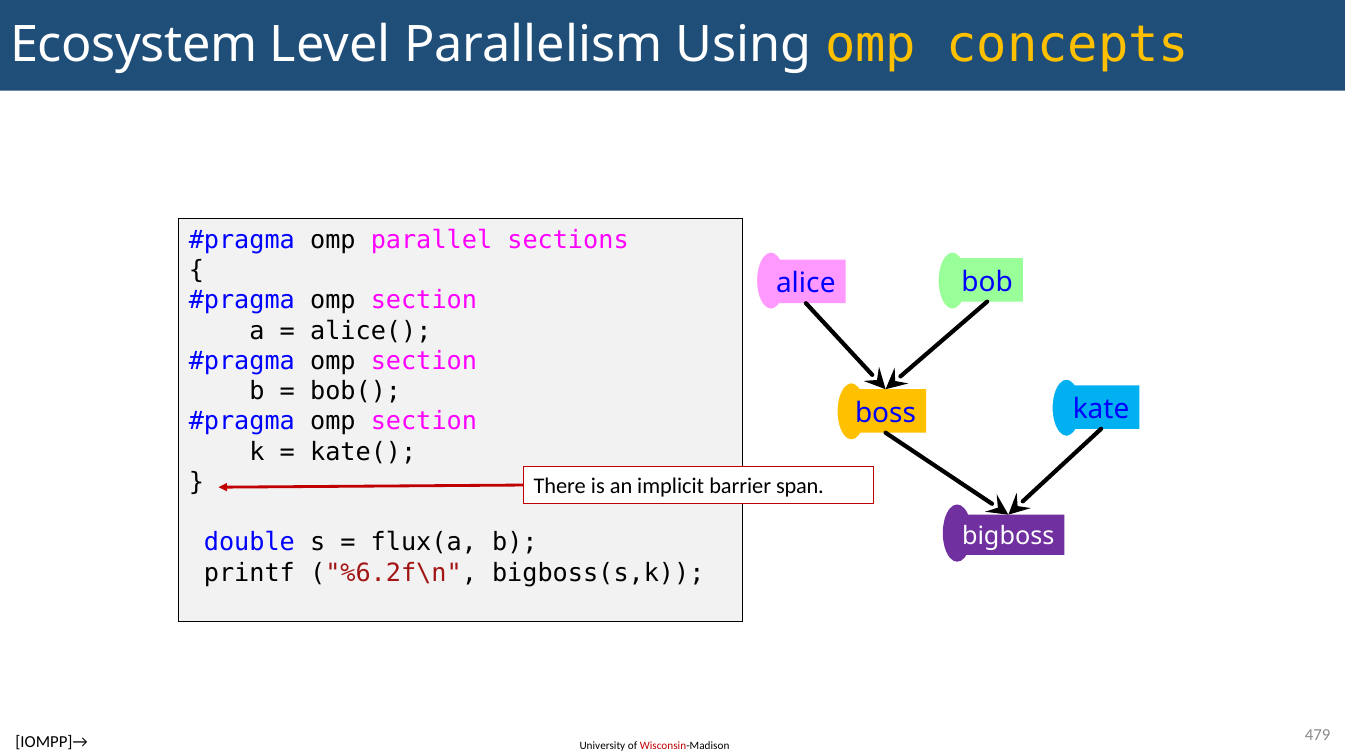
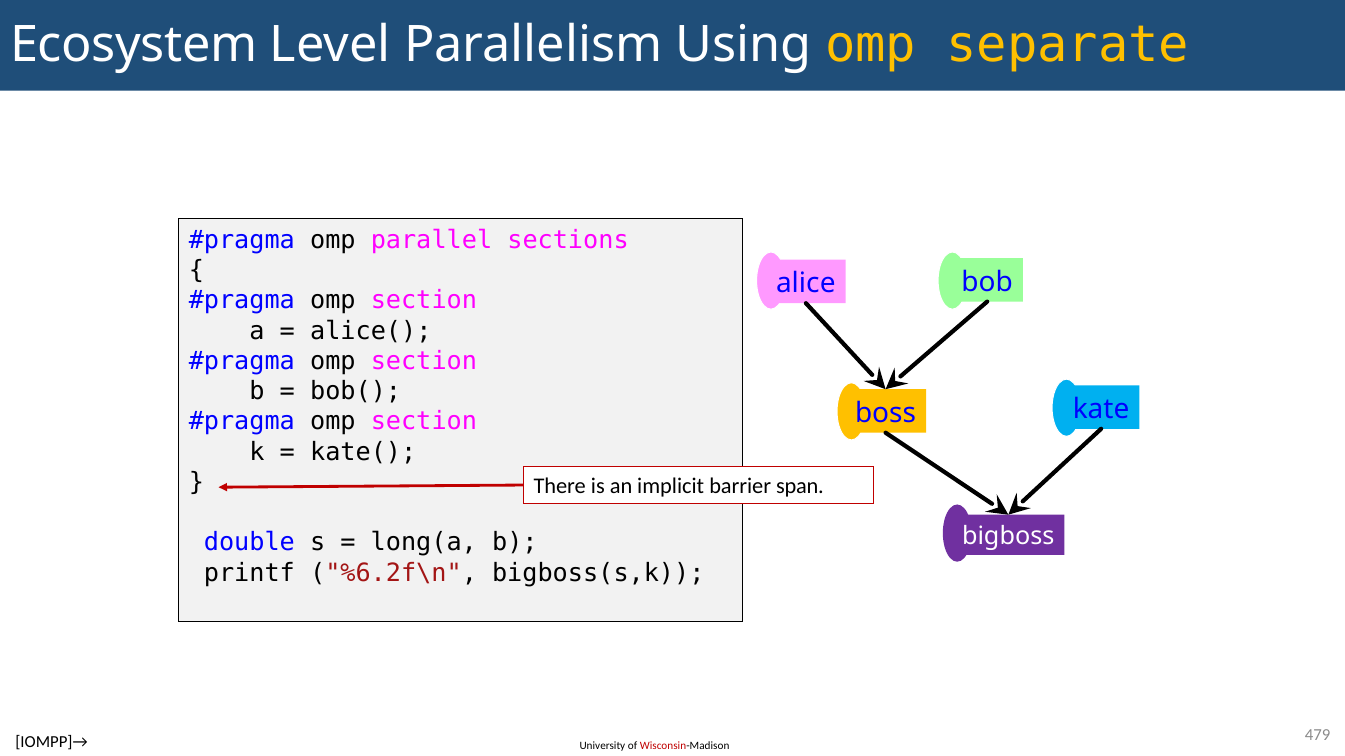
concepts: concepts -> separate (1068, 45)
flux(a: flux(a -> long(a (424, 543)
